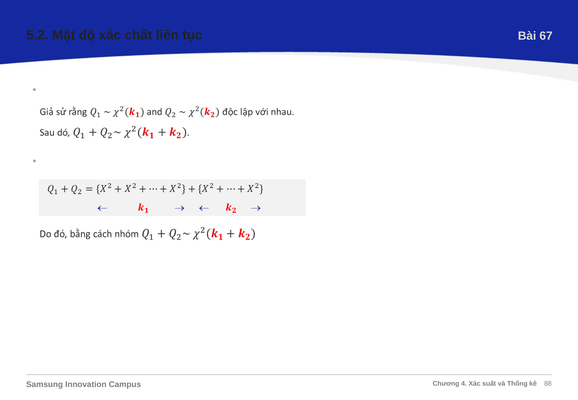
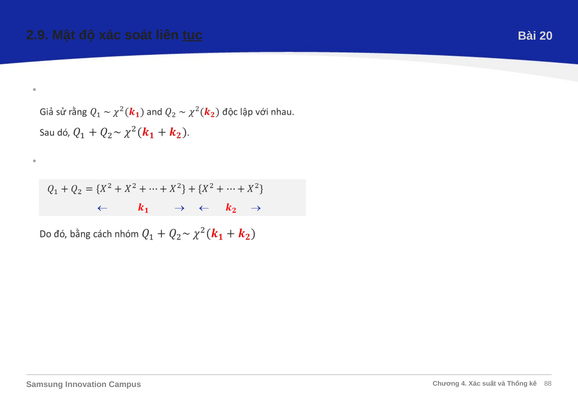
5.2: 5.2 -> 2.9 (37, 35)
chất: chất -> soát (138, 35)
tục underline: none -> present (192, 35)
67: 67 -> 20 (546, 36)
